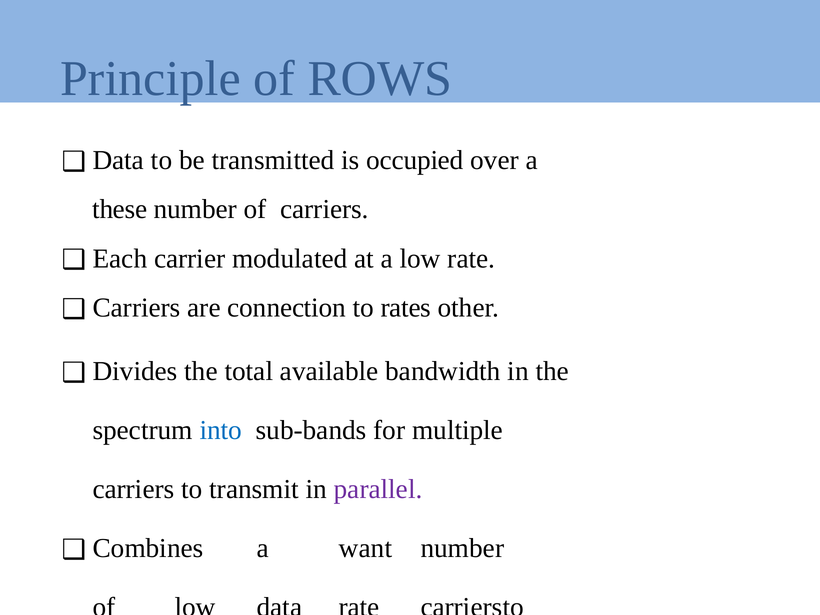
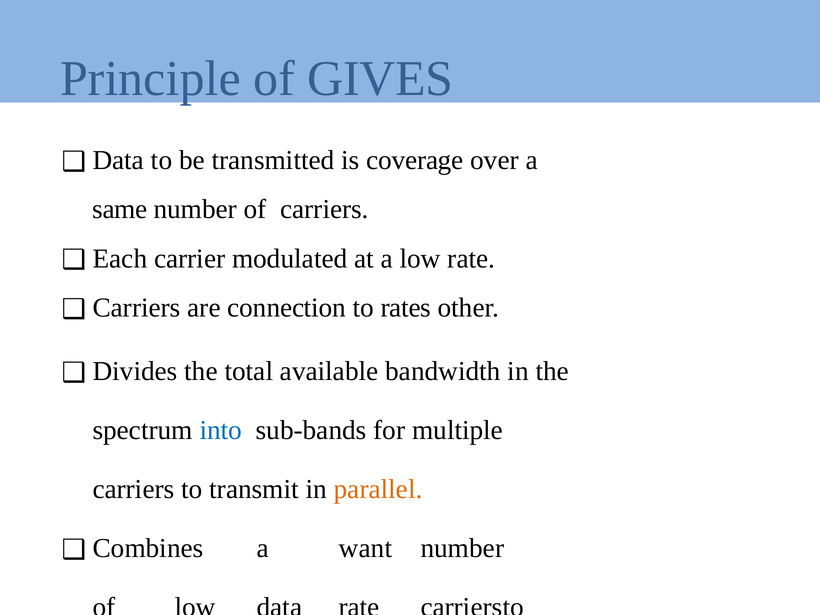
ROWS: ROWS -> GIVES (380, 79)
occupied: occupied -> coverage (415, 160)
these: these -> same (120, 209)
parallel colour: purple -> orange (378, 489)
